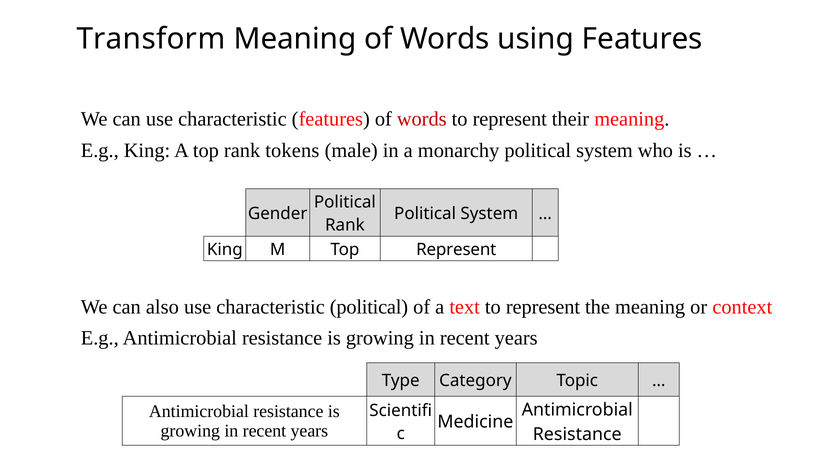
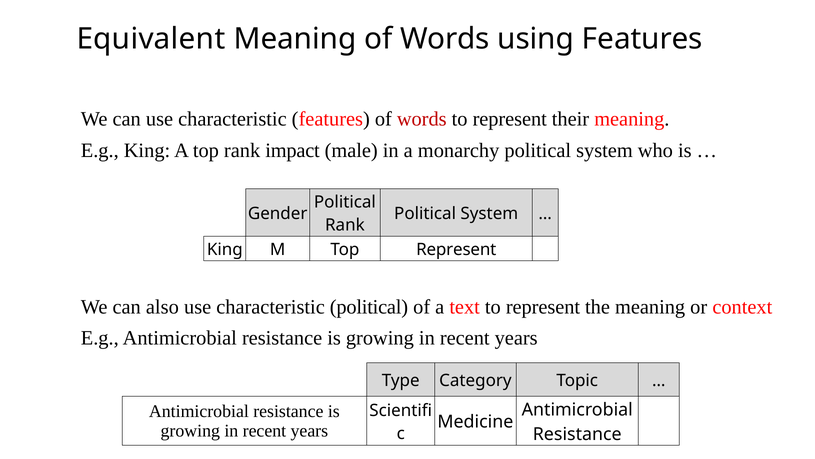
Transform: Transform -> Equivalent (151, 39)
tokens: tokens -> impact (293, 150)
